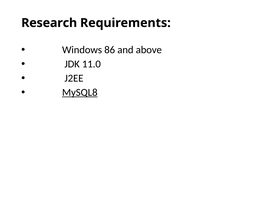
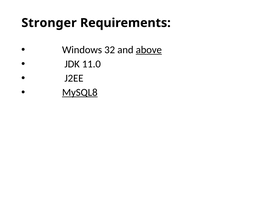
Research: Research -> Stronger (49, 23)
86: 86 -> 32 (110, 50)
above underline: none -> present (149, 50)
